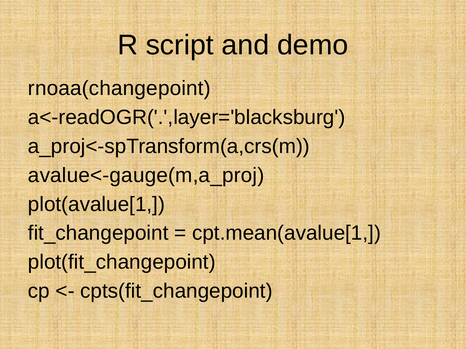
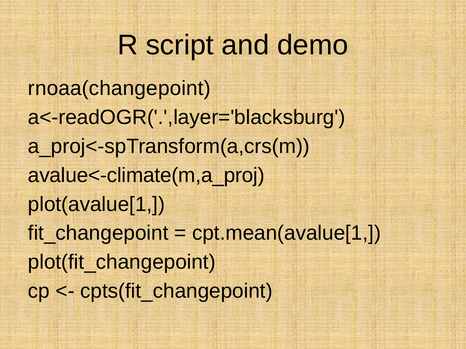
avalue<-gauge(m,a_proj: avalue<-gauge(m,a_proj -> avalue<-climate(m,a_proj (146, 175)
